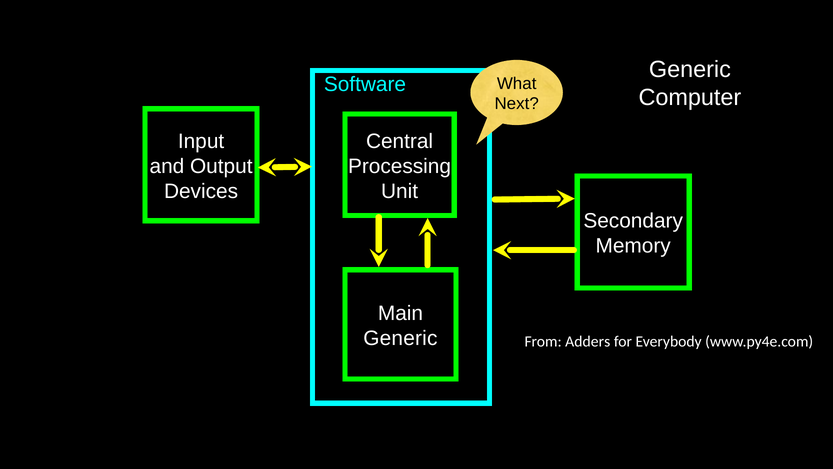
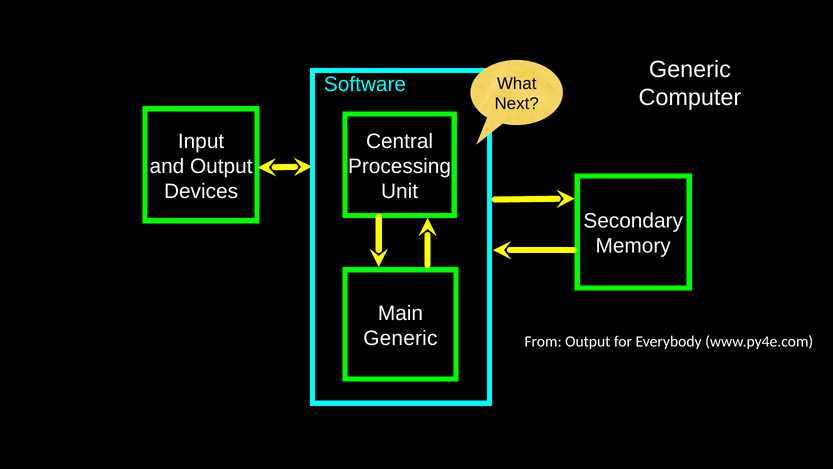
From Adders: Adders -> Output (588, 341)
